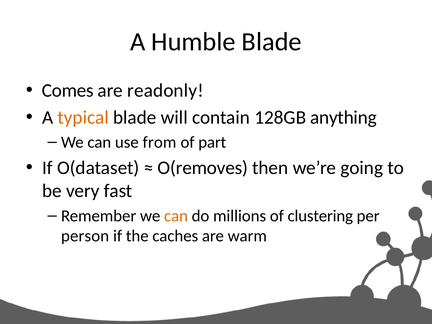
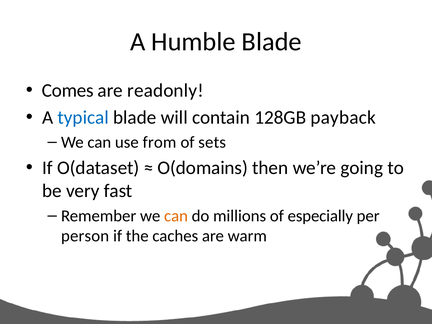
typical colour: orange -> blue (83, 118)
anything: anything -> payback (343, 118)
part: part -> sets (212, 142)
O(removes: O(removes -> O(domains (203, 168)
clustering: clustering -> especially (320, 216)
